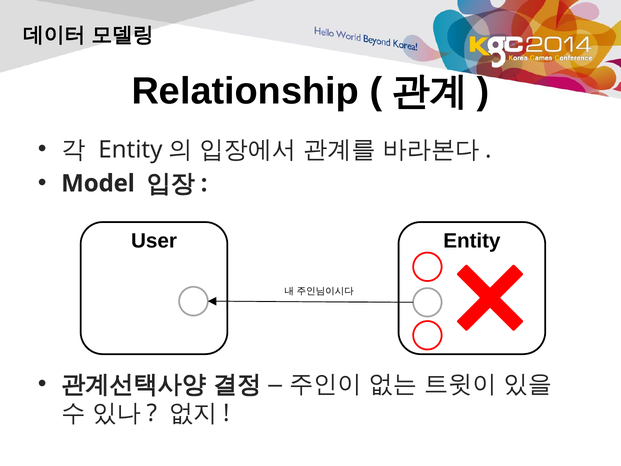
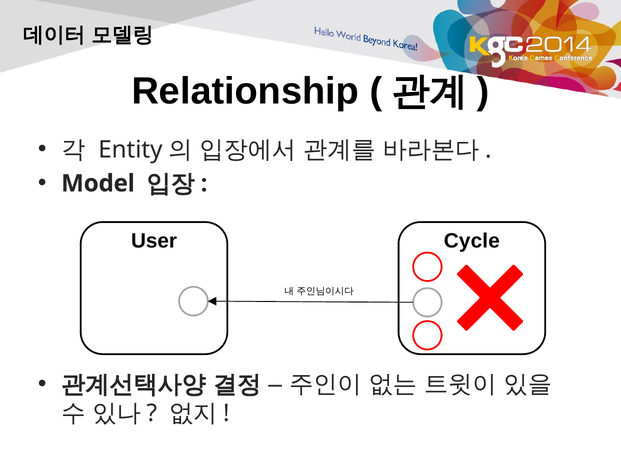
Entity: Entity -> Cycle (472, 241)
